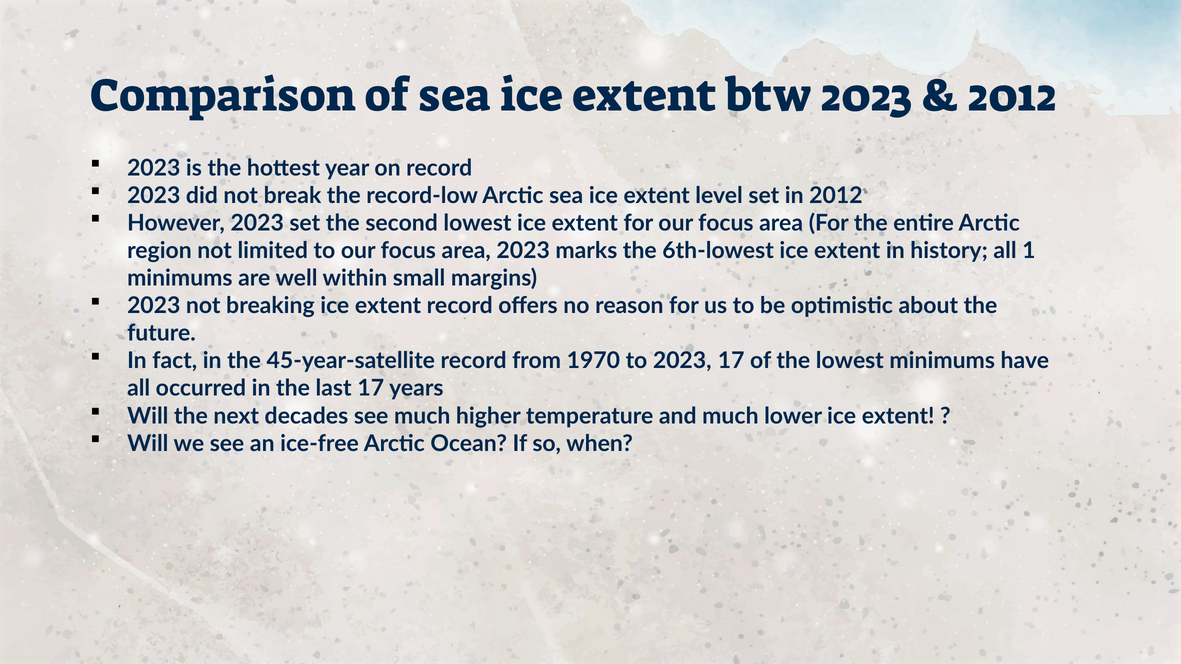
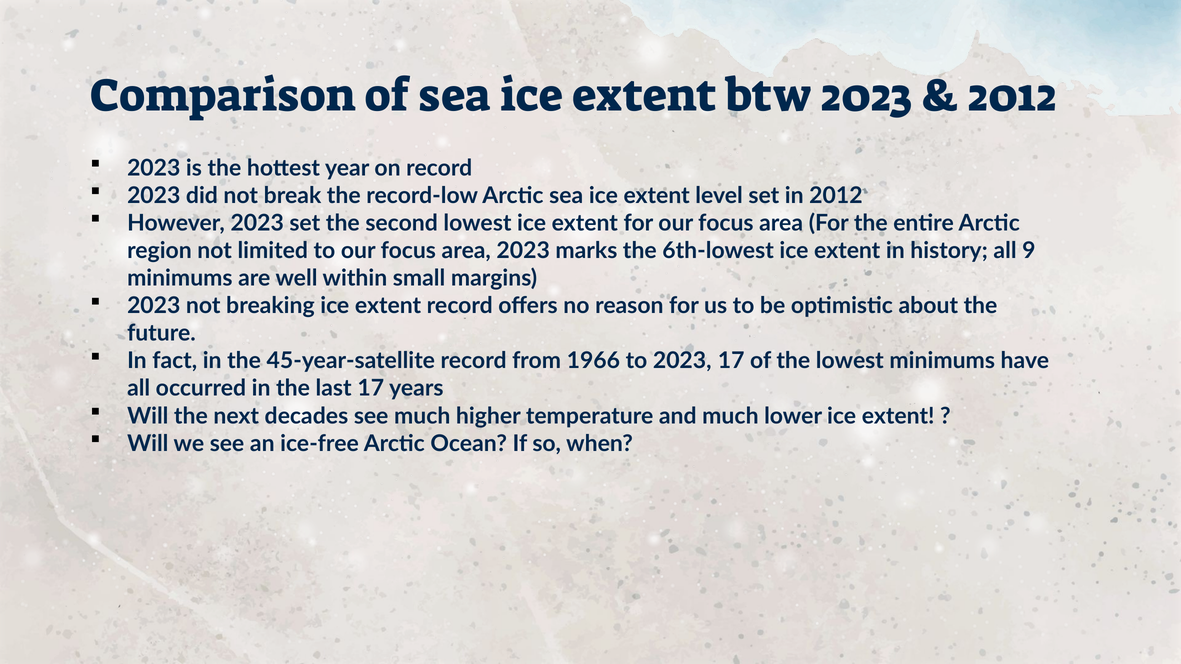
1: 1 -> 9 (1029, 251)
1970: 1970 -> 1966 (593, 361)
